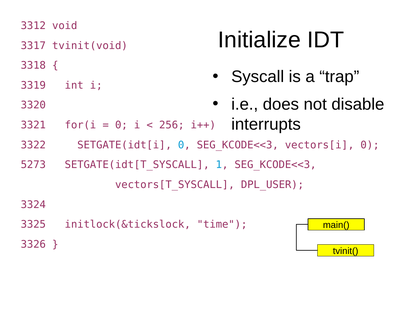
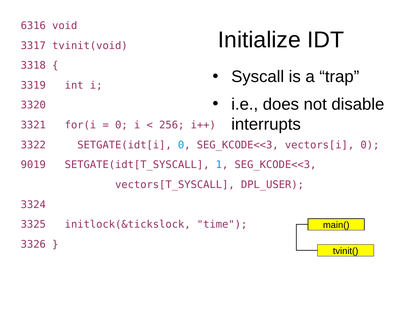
3312: 3312 -> 6316 (33, 26)
5273: 5273 -> 9019 (33, 165)
